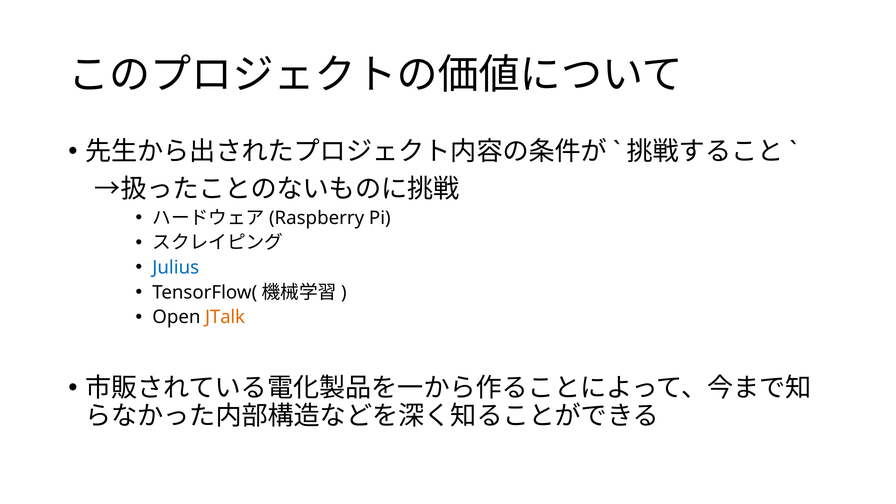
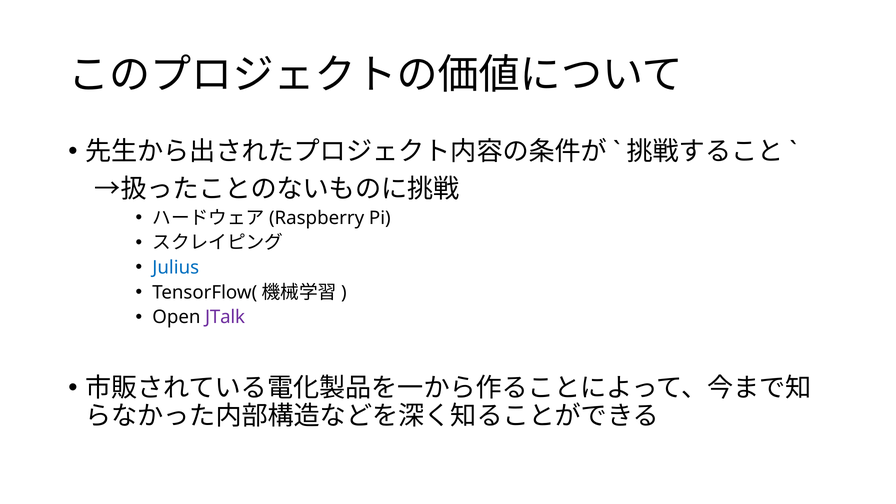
JTalk colour: orange -> purple (225, 317)
